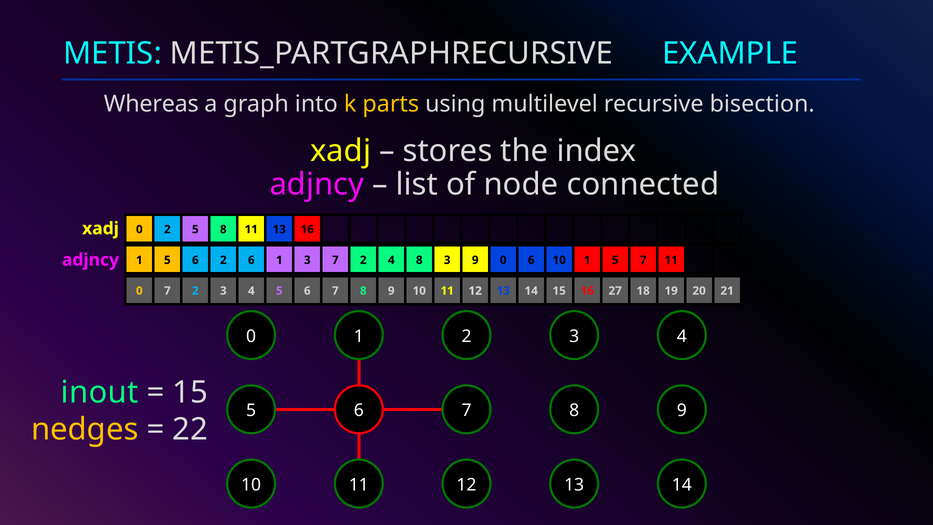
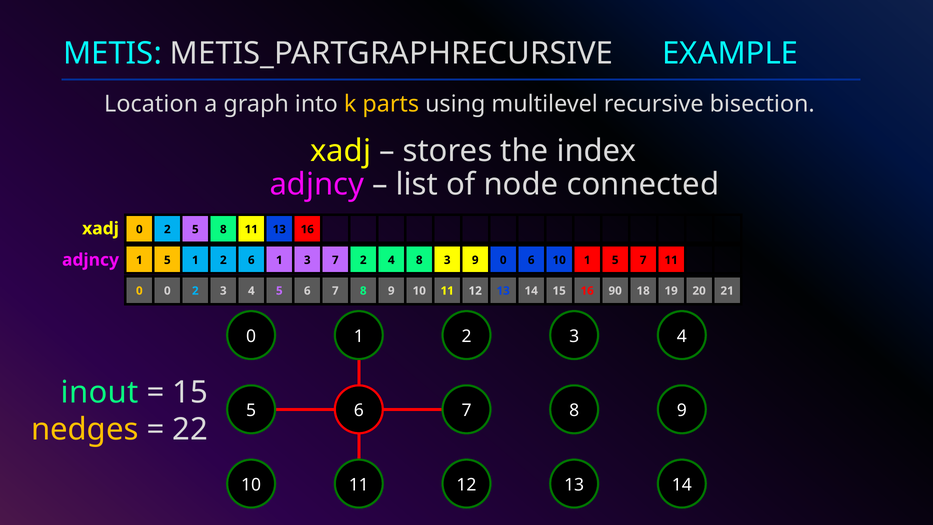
Whereas: Whereas -> Location (151, 104)
1 5 6: 6 -> 1 (195, 260)
0 7: 7 -> 0 (167, 291)
27: 27 -> 90 (615, 291)
